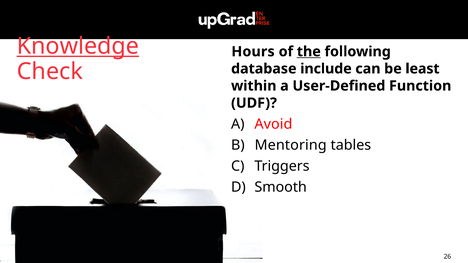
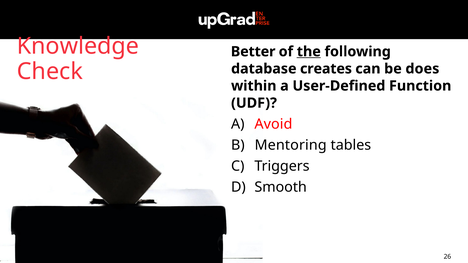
Knowledge underline: present -> none (78, 46)
Hours: Hours -> Better (253, 52)
include: include -> creates (326, 69)
least: least -> does (422, 69)
